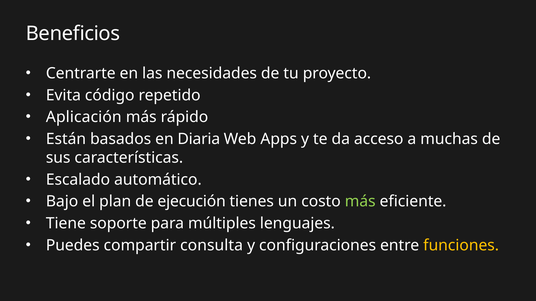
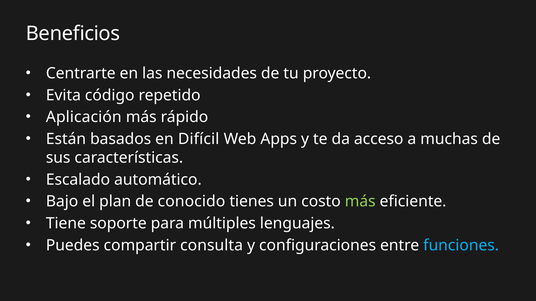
Diaria: Diaria -> Difícil (199, 139)
ejecución: ejecución -> conocido (191, 202)
funciones colour: yellow -> light blue (461, 246)
